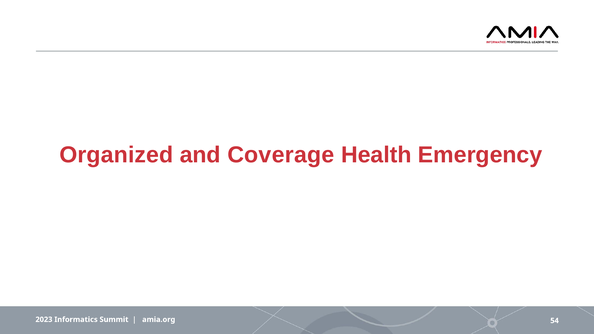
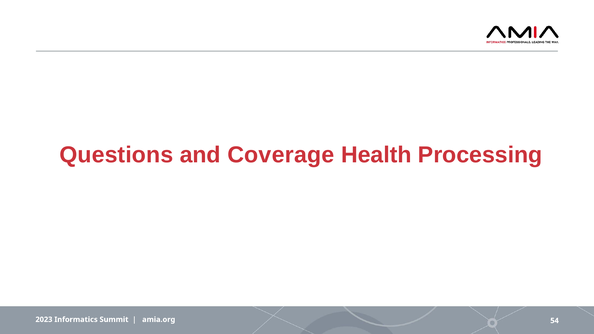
Organized: Organized -> Questions (116, 155)
Emergency: Emergency -> Processing (480, 155)
